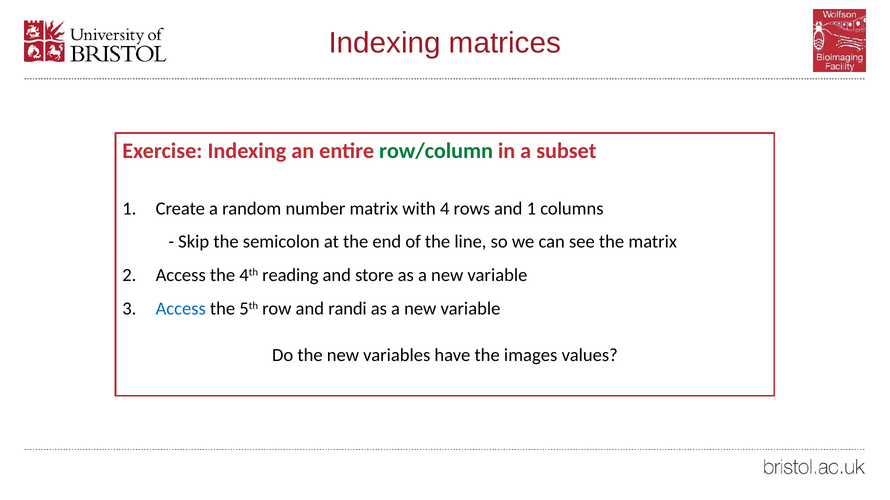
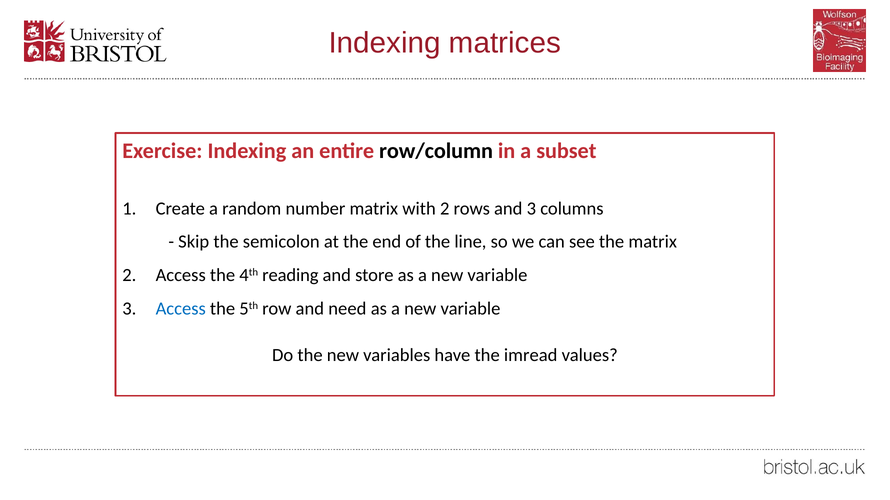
row/column colour: green -> black (436, 151)
with 4: 4 -> 2 (445, 209)
and 1: 1 -> 3 (531, 209)
randi: randi -> need (347, 309)
images: images -> imread (531, 356)
